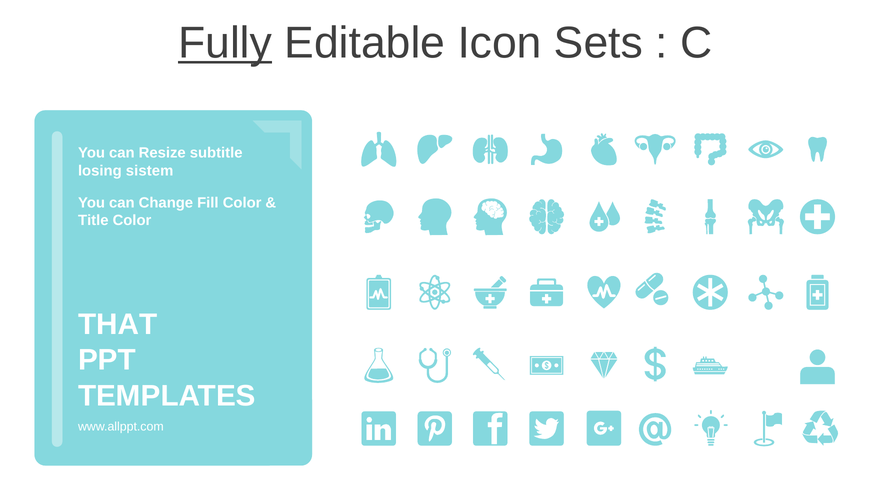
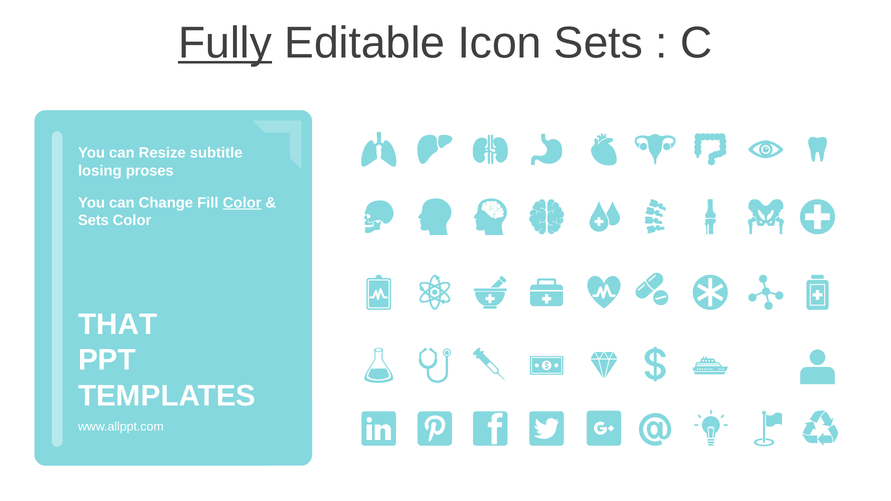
sistem: sistem -> proses (150, 171)
Color underline: none -> present (242, 203)
Title: Title -> Sets (93, 221)
